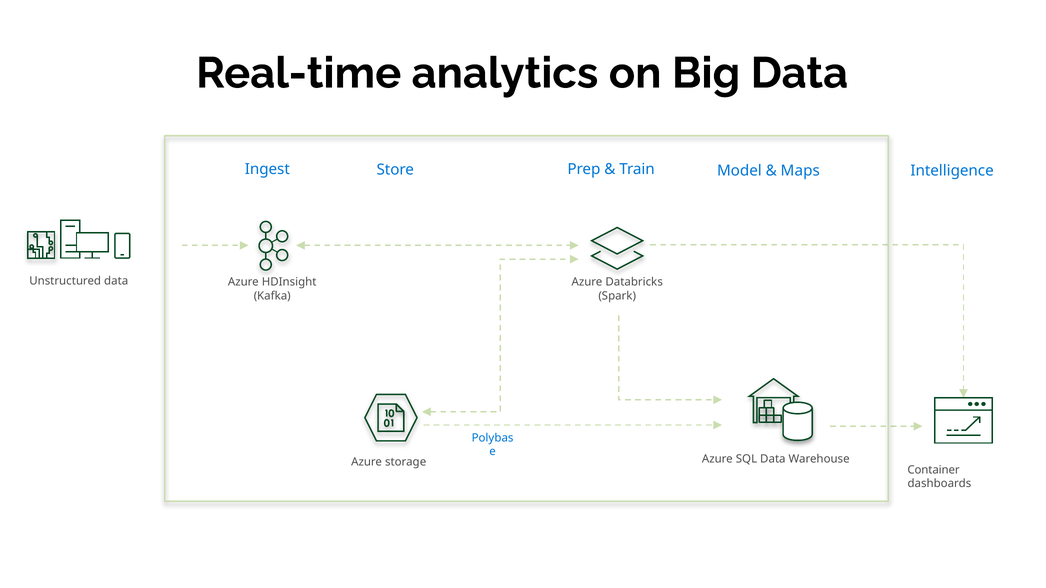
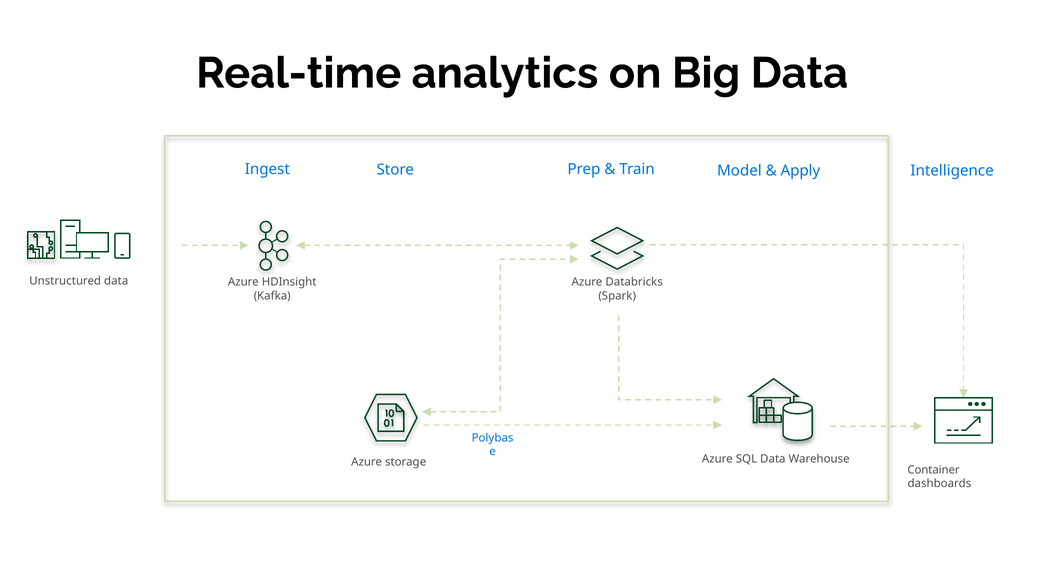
Maps: Maps -> Apply (800, 171)
